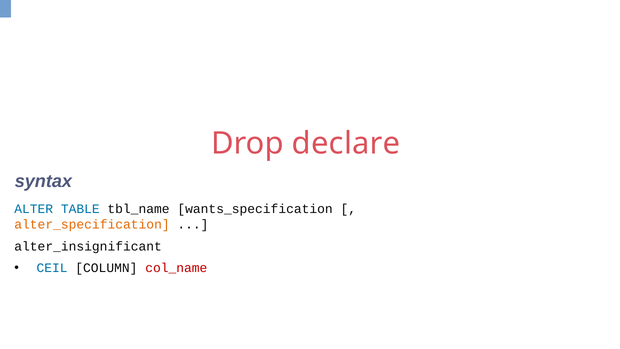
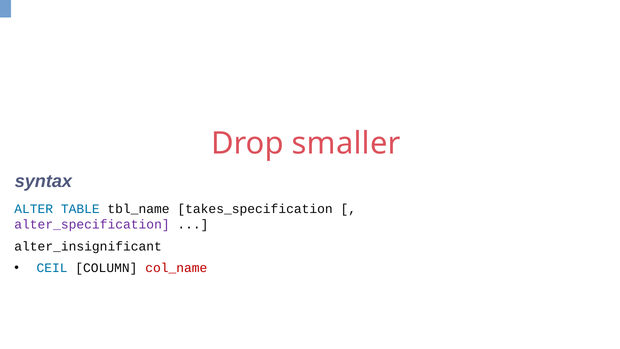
declare: declare -> smaller (346, 143)
wants_specification: wants_specification -> takes_specification (255, 209)
alter_specification colour: orange -> purple (92, 225)
